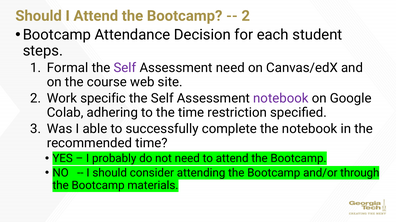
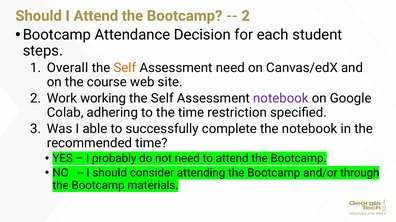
Formal: Formal -> Overall (68, 68)
Self colour: purple -> orange (125, 68)
specific: specific -> working (103, 99)
